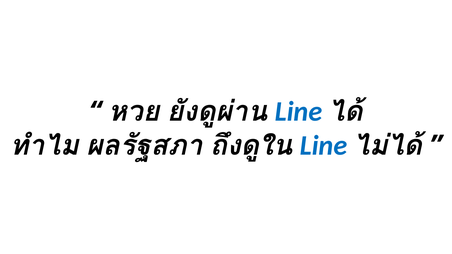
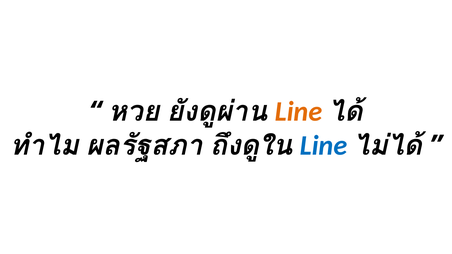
Line colour: blue -> orange (299, 112)
